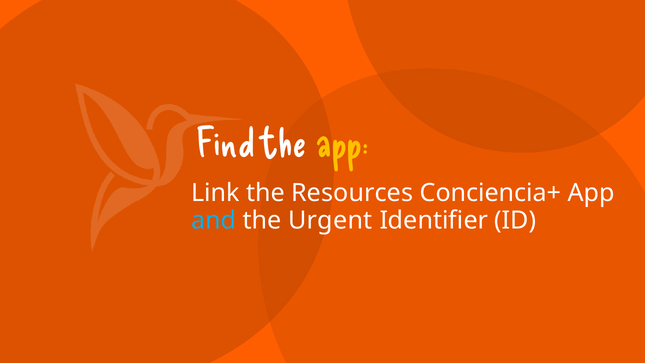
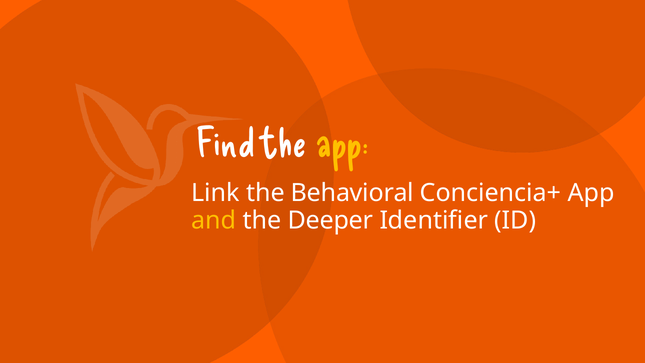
Resources: Resources -> Behavioral (352, 193)
and colour: light blue -> yellow (214, 220)
Urgent: Urgent -> Deeper (331, 220)
